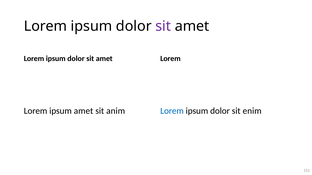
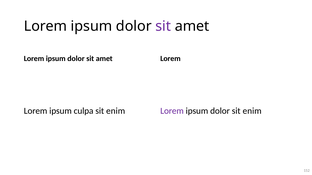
ipsum amet: amet -> culpa (84, 111)
anim: anim -> enim (116, 111)
Lorem colour: blue -> purple (172, 111)
